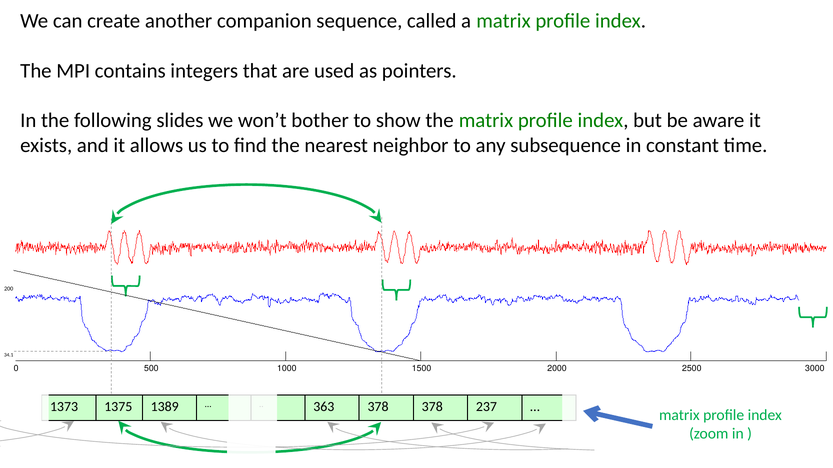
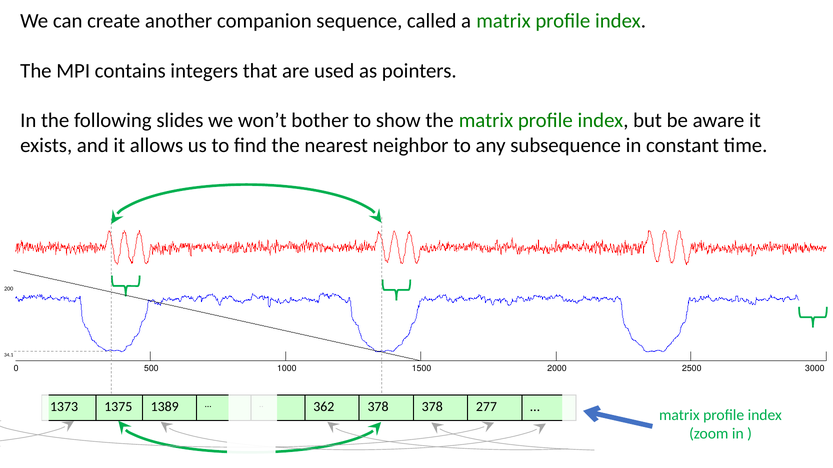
363: 363 -> 362 (324, 407)
237: 237 -> 277 (486, 407)
